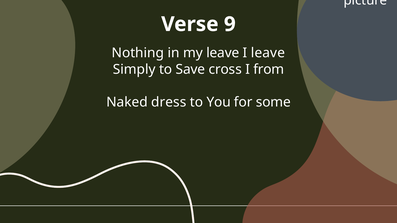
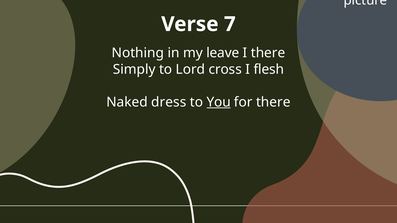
9: 9 -> 7 (230, 24)
I leave: leave -> there (268, 53)
Save: Save -> Lord (190, 69)
from: from -> flesh (269, 69)
You underline: none -> present (219, 102)
for some: some -> there (273, 102)
